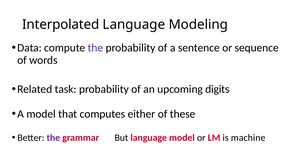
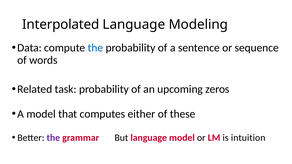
the colour: purple -> blue (95, 48)
digits: digits -> zeros (217, 89)
machine: machine -> intuition (248, 138)
